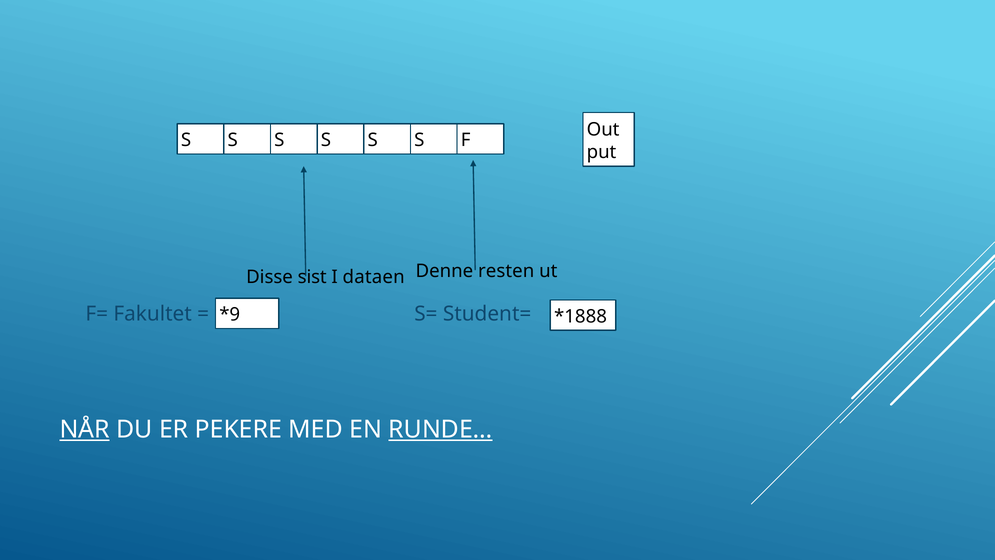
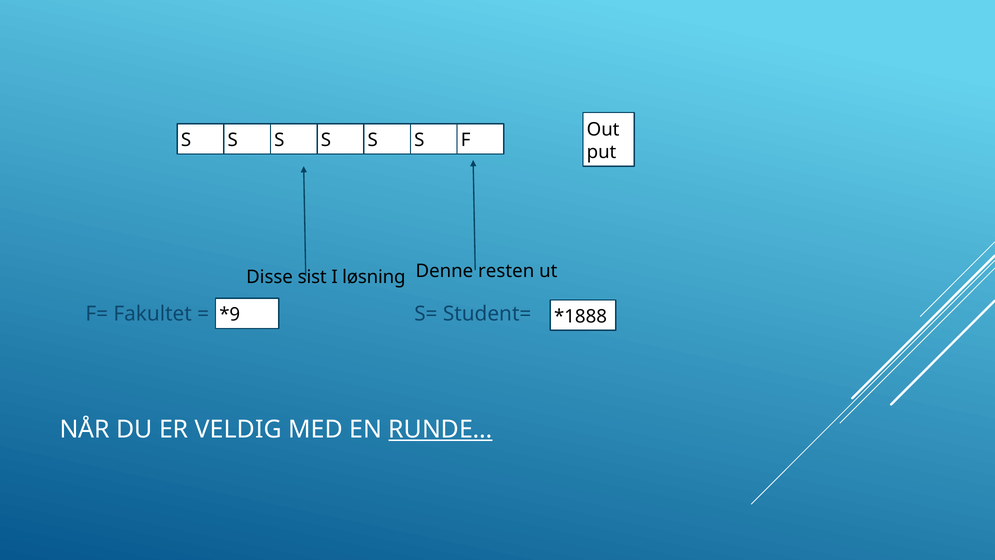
dataen: dataen -> løsning (374, 277)
NÅR underline: present -> none (85, 429)
PEKERE: PEKERE -> VELDIG (238, 429)
